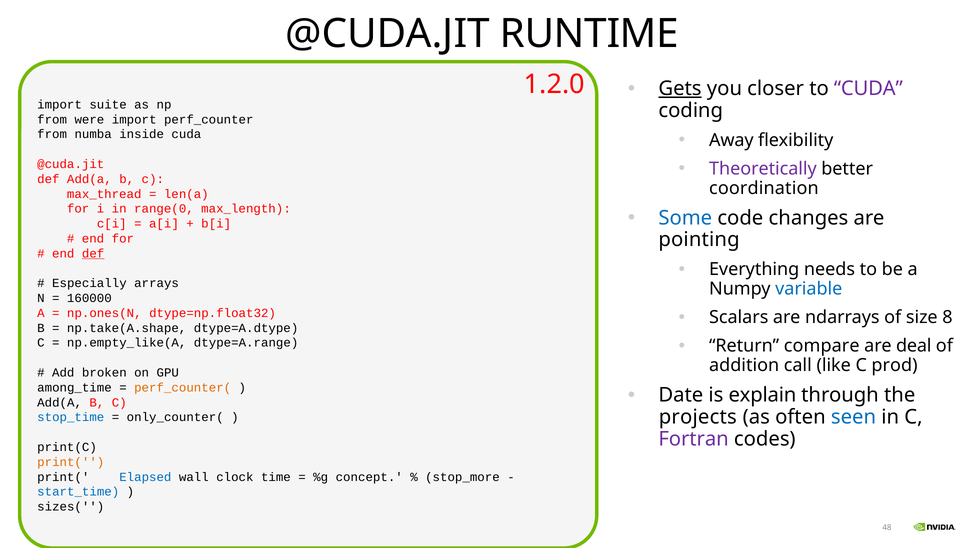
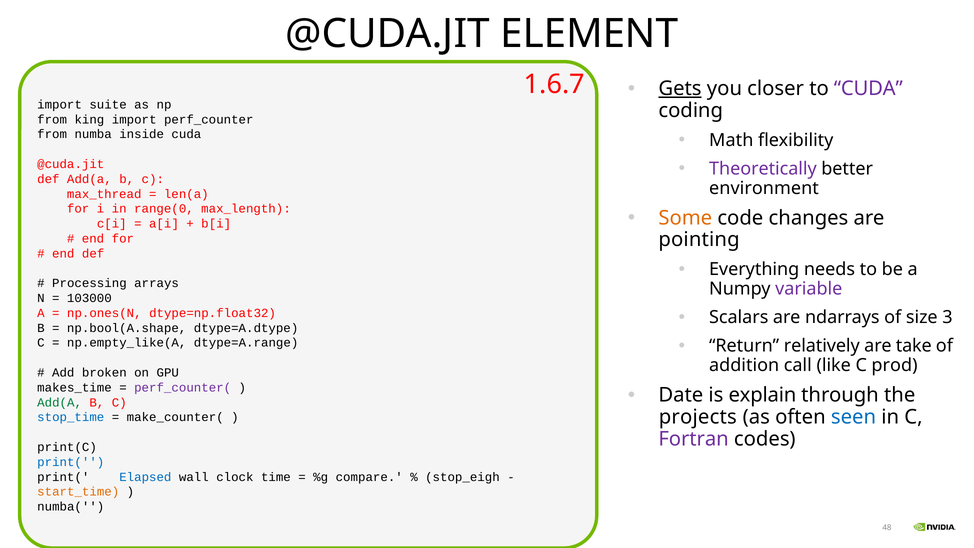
RUNTIME: RUNTIME -> ELEMENT (589, 34)
1.2.0: 1.2.0 -> 1.6.7 (554, 84)
were: were -> king (89, 119)
Away: Away -> Math (731, 140)
coordination: coordination -> environment (764, 188)
Some colour: blue -> orange (685, 218)
def underline: present -> none (93, 253)
Especially: Especially -> Processing (89, 283)
variable colour: blue -> purple (809, 289)
160000: 160000 -> 103000 (89, 298)
8: 8 -> 3 (948, 317)
np.take(A.shape: np.take(A.shape -> np.bool(A.shape (127, 328)
compare: compare -> relatively (822, 346)
deal: deal -> take (914, 346)
among_time: among_time -> makes_time (74, 387)
perf_counter( colour: orange -> purple (183, 387)
Add(A colour: black -> green (60, 402)
only_counter(: only_counter( -> make_counter( (175, 417)
print( colour: orange -> blue (71, 462)
concept: concept -> compare (369, 477)
stop_more: stop_more -> stop_eigh (462, 477)
start_time colour: blue -> orange (78, 492)
sizes(: sizes( -> numba( (71, 507)
